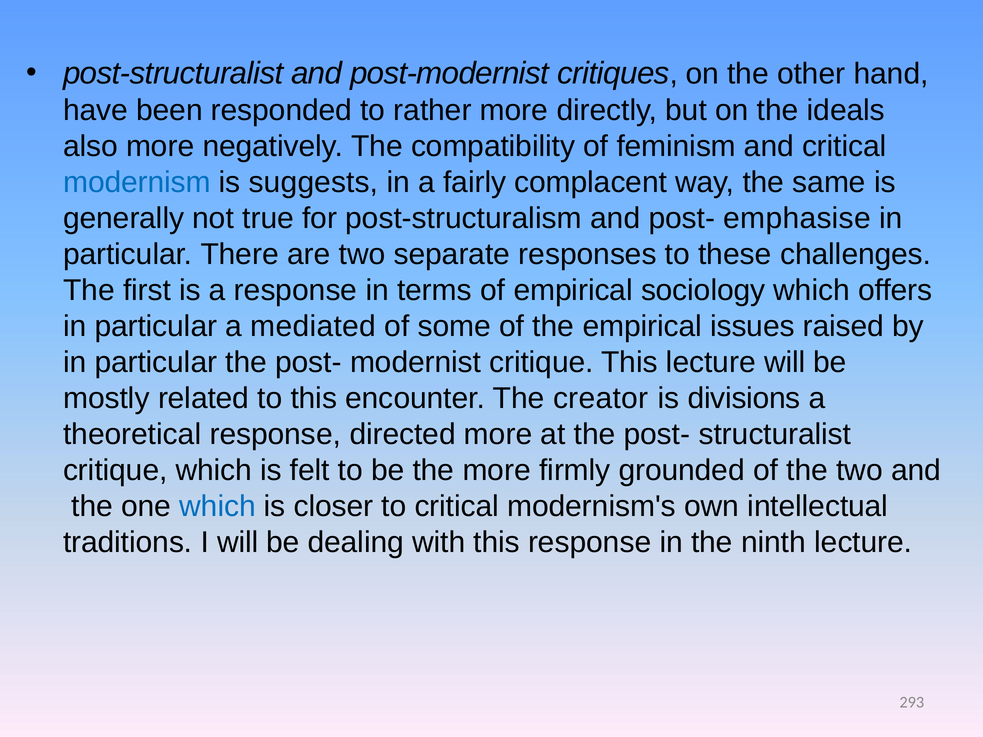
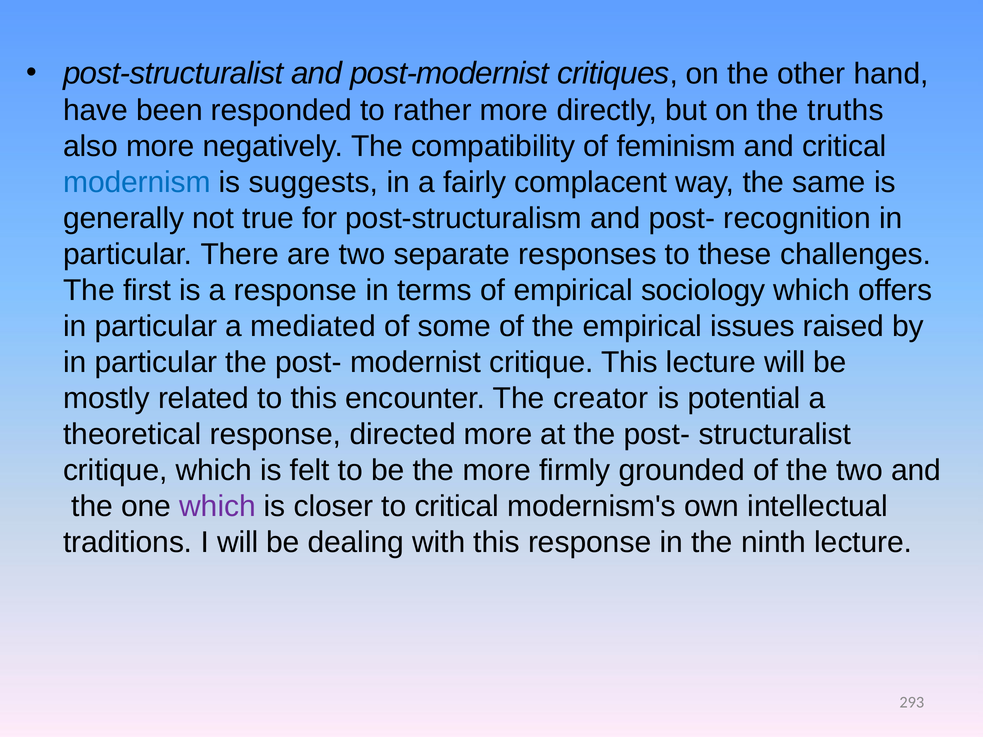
ideals: ideals -> truths (846, 110)
emphasise: emphasise -> recognition (797, 218)
divisions: divisions -> potential (744, 398)
which colour: blue -> purple (218, 507)
